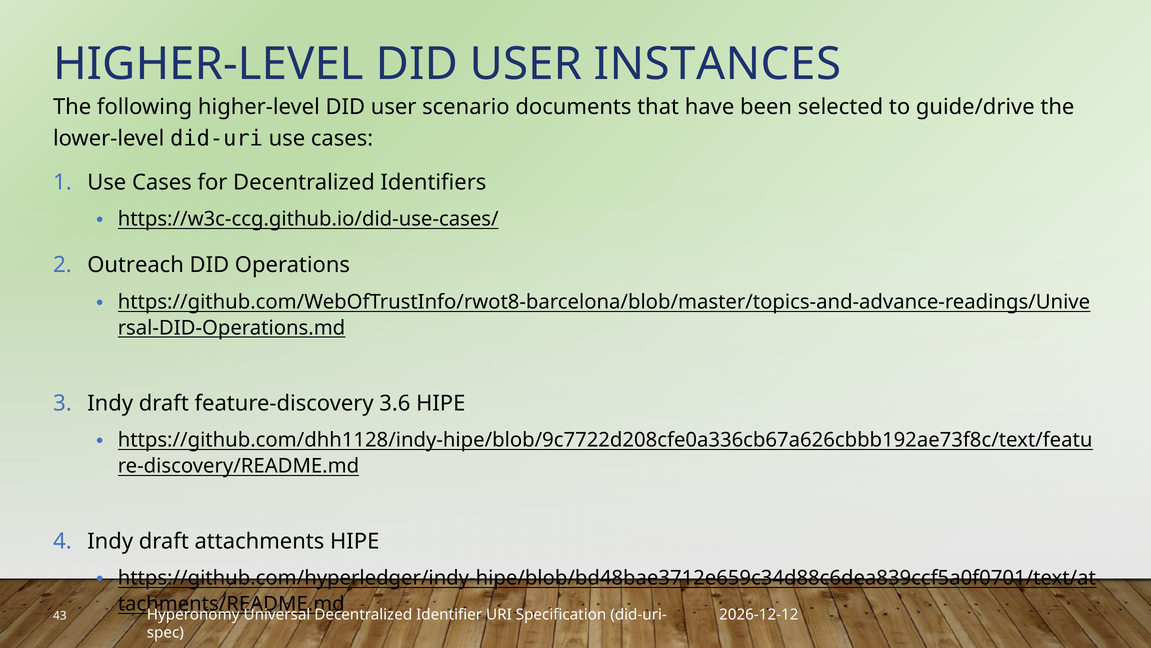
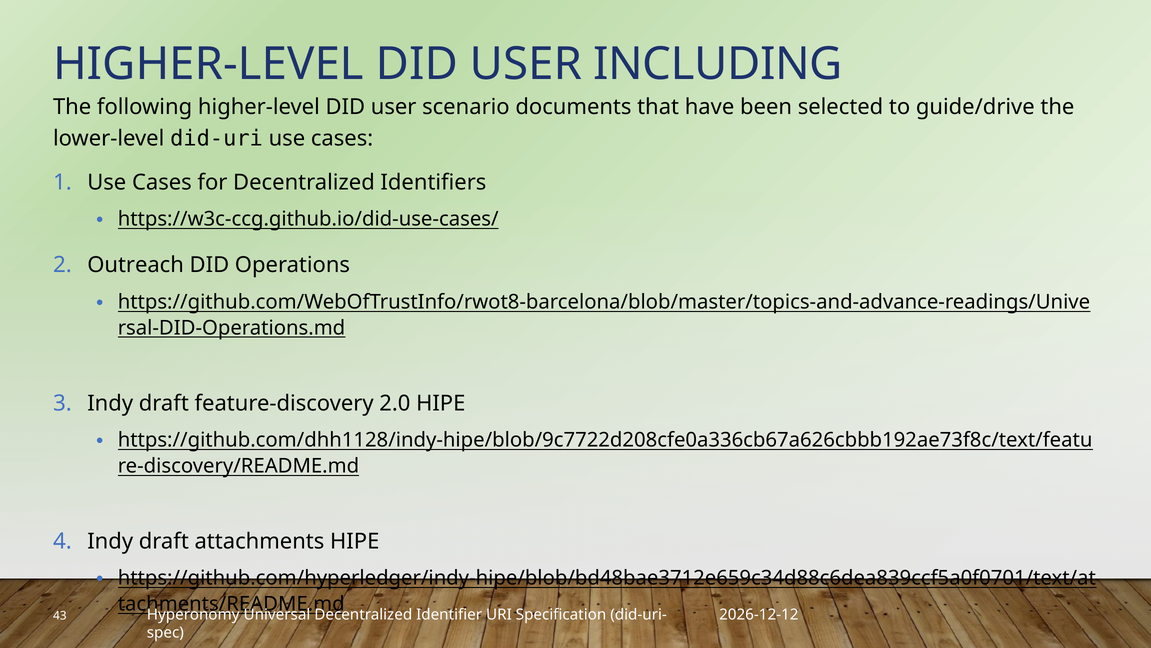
INSTANCES: INSTANCES -> INCLUDING (718, 64)
3.6: 3.6 -> 2.0 (395, 403)
